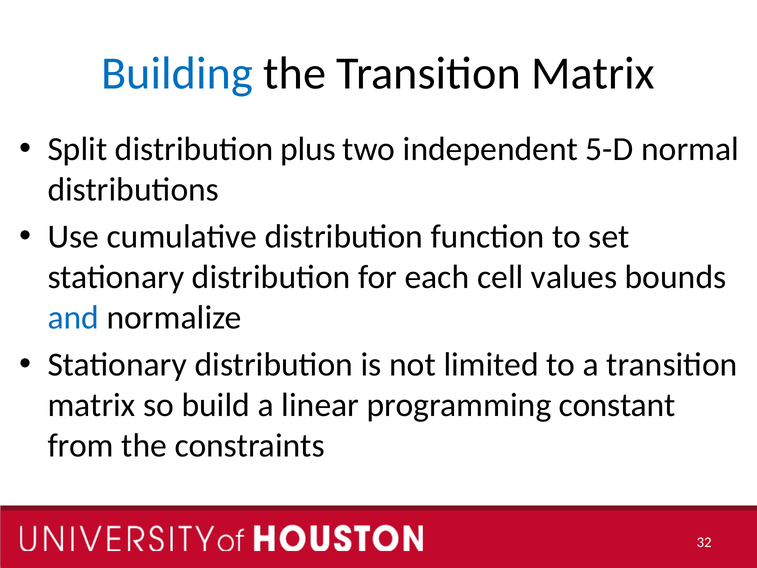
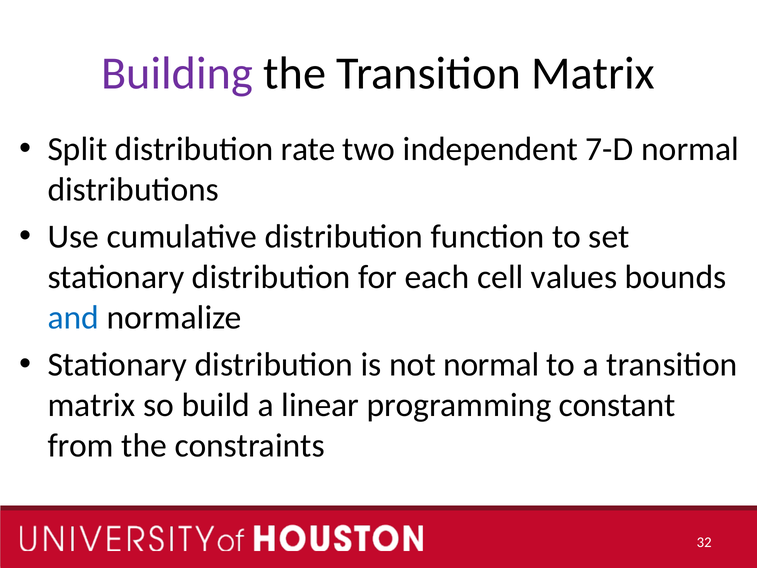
Building colour: blue -> purple (177, 73)
plus: plus -> rate (308, 149)
5-D: 5-D -> 7-D (609, 149)
not limited: limited -> normal (491, 365)
